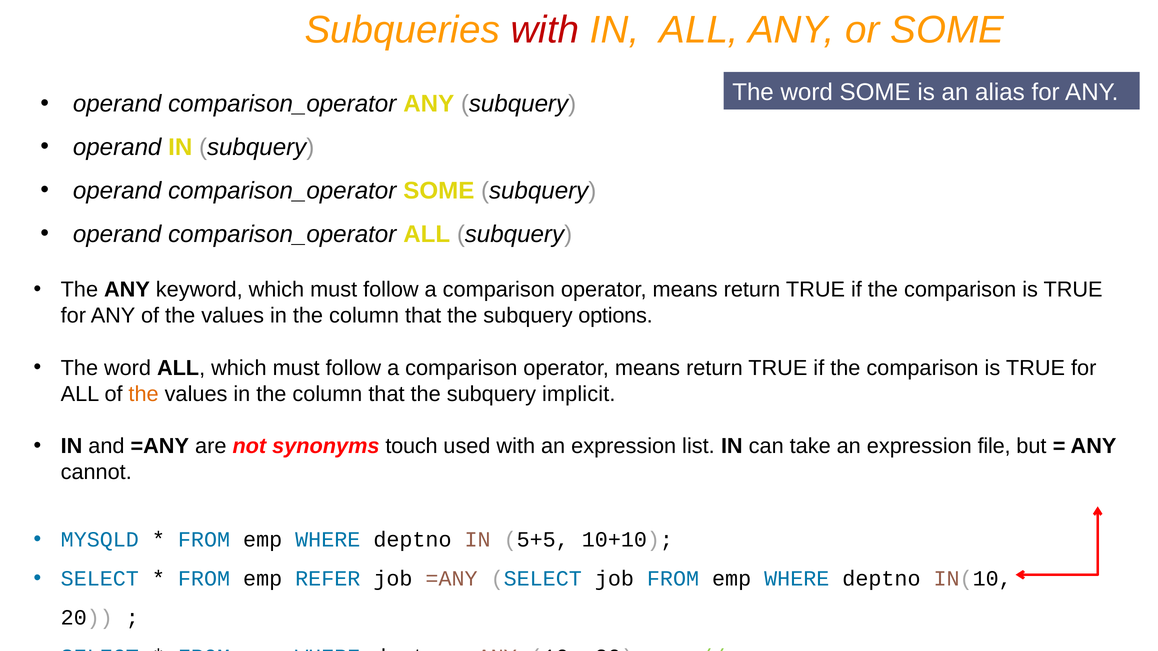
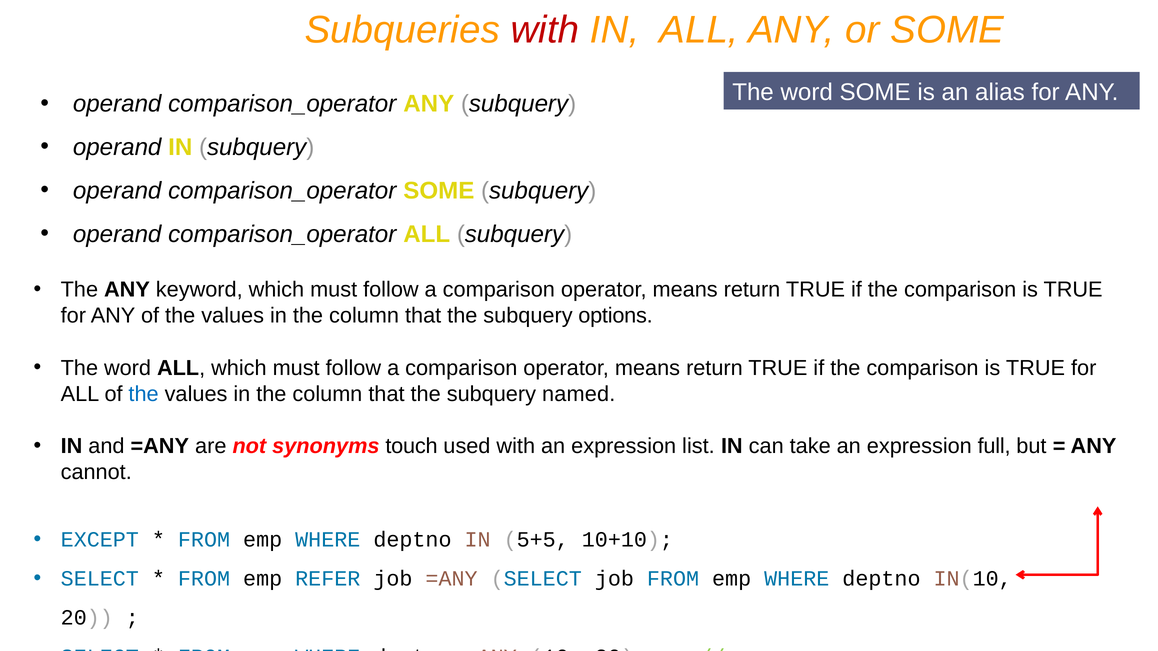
the colour: orange -> blue (144, 394)
implicit: implicit -> named (579, 394)
file: file -> full (994, 446)
MYSQLD: MYSQLD -> EXCEPT (100, 540)
